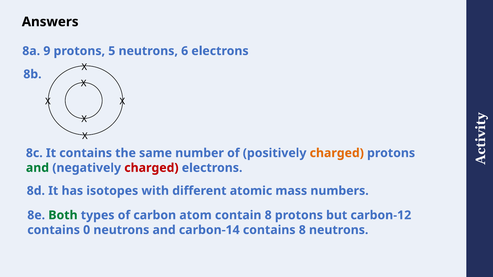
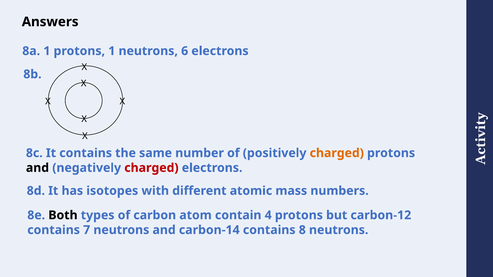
8a 9: 9 -> 1 (47, 51)
protons 5: 5 -> 1 (112, 51)
and colour: green -> black (37, 168)
Both colour: green -> black (63, 215)
contain 8: 8 -> 4 (268, 215)
0: 0 -> 7 (87, 230)
